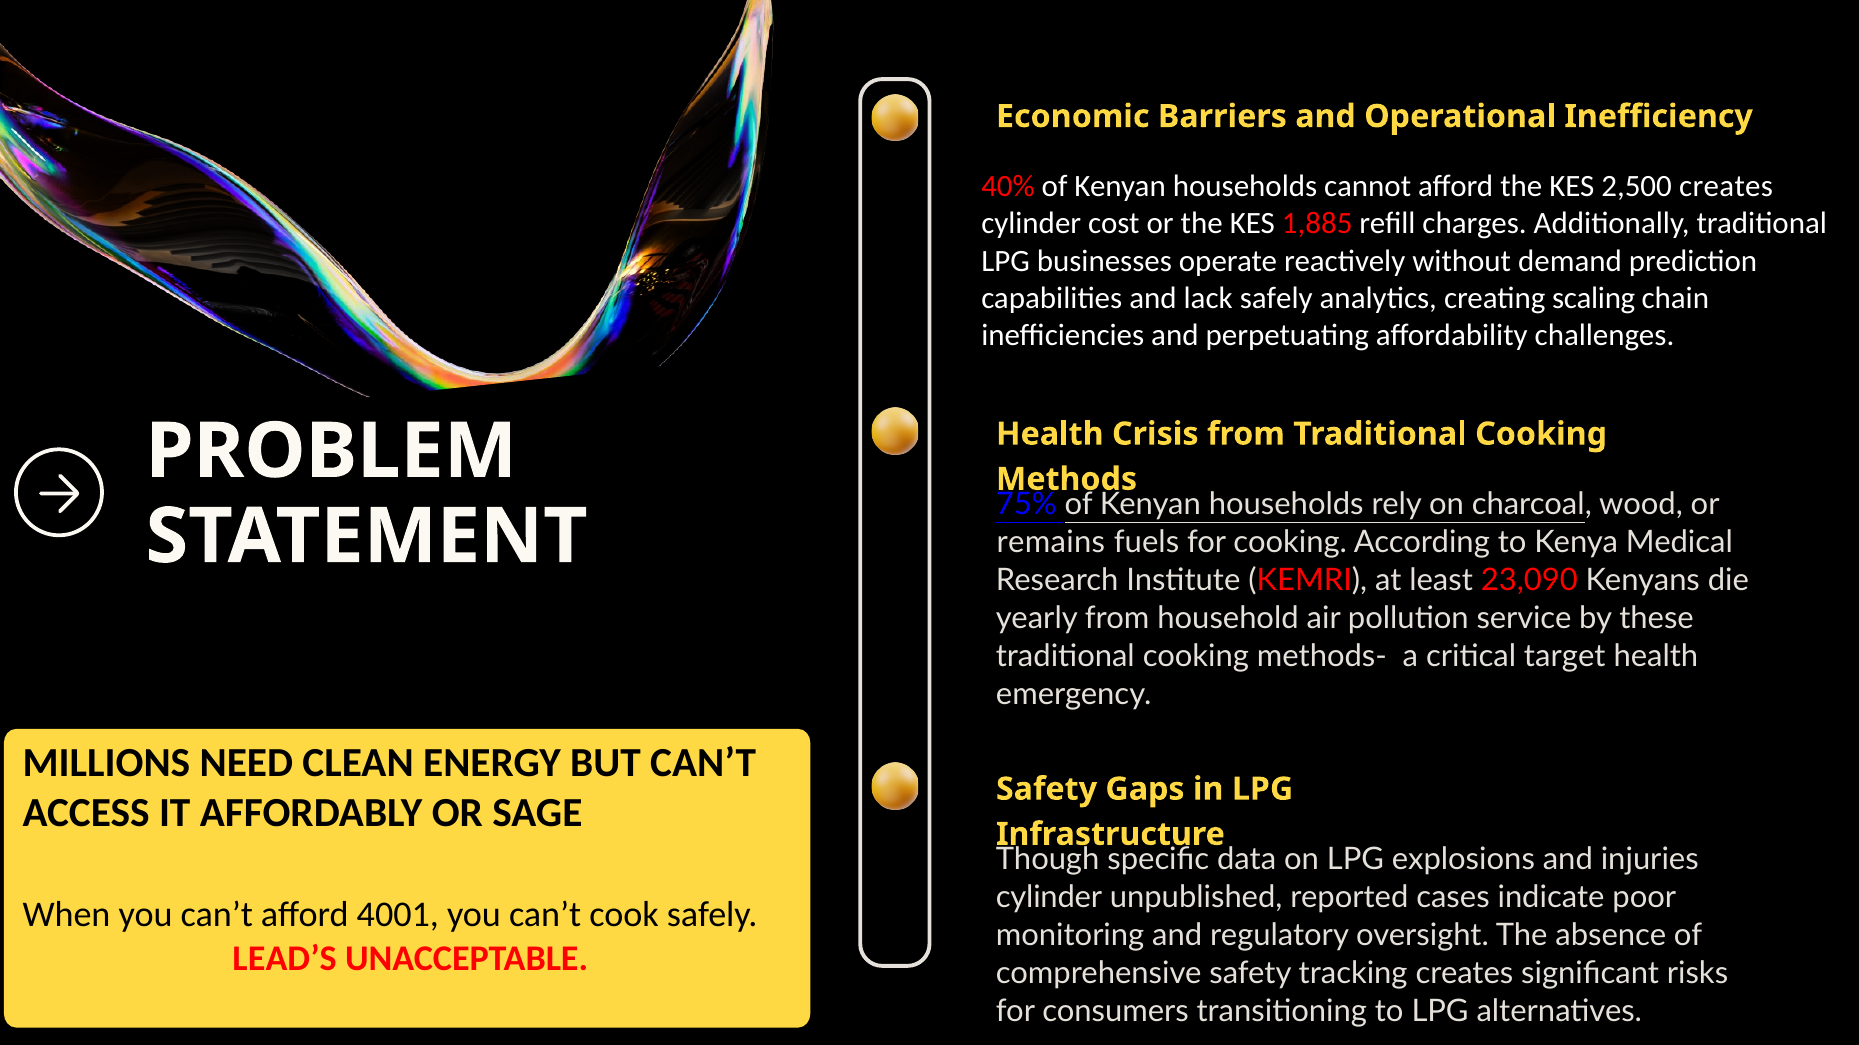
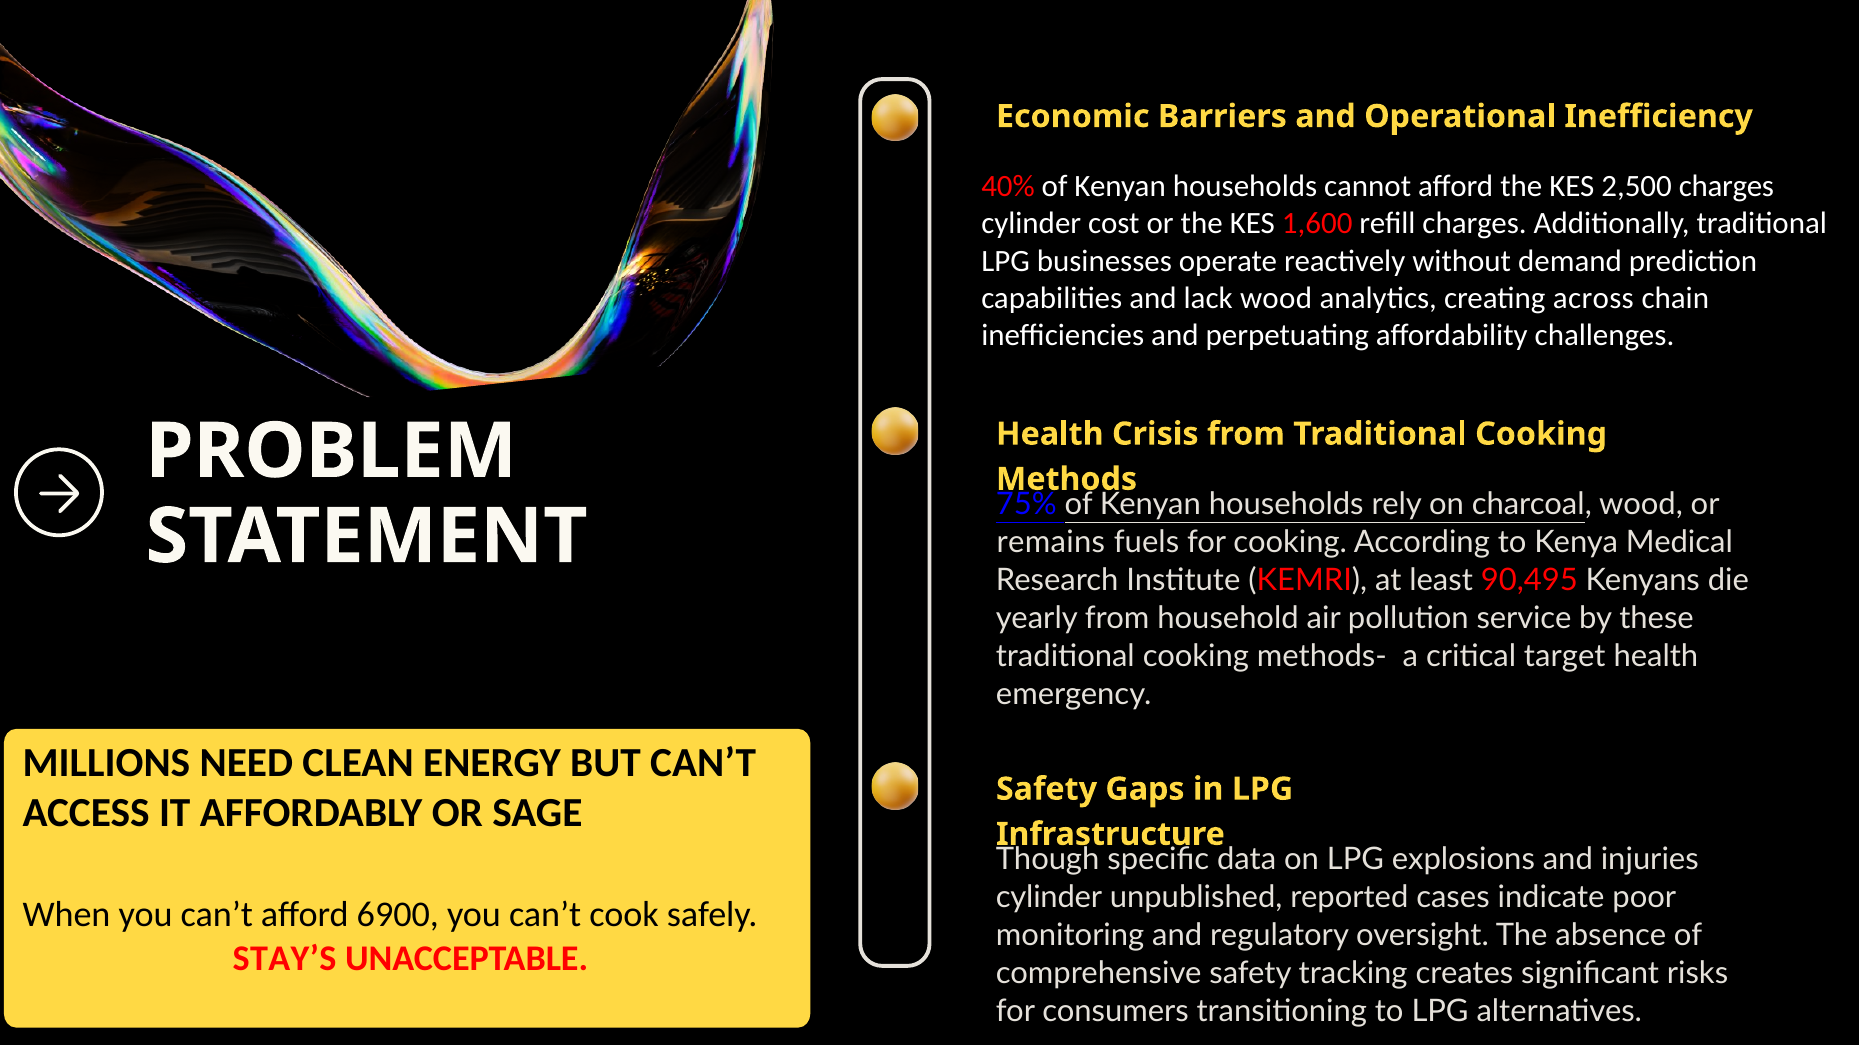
2,500 creates: creates -> charges (1726, 187)
1,885: 1,885 -> 1,600 (1317, 224)
lack safely: safely -> wood (1276, 298)
scaling: scaling -> across (1593, 298)
23,090: 23,090 -> 90,495 (1529, 581)
4001: 4001 -> 6900 (398, 916)
LEAD’S: LEAD’S -> STAY’S (285, 959)
